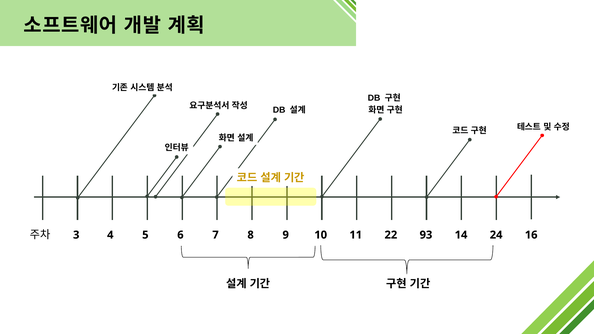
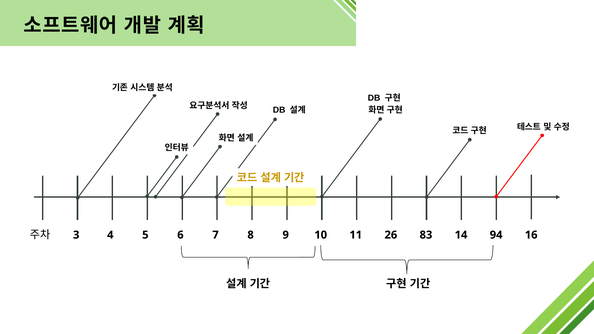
22: 22 -> 26 (391, 235)
93: 93 -> 83 (426, 235)
24: 24 -> 94 (496, 235)
